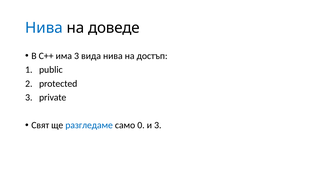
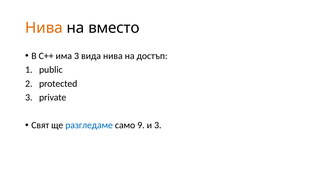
Нива colour: blue -> orange (44, 28)
доведе: доведе -> вместо (114, 28)
0: 0 -> 9 (141, 125)
